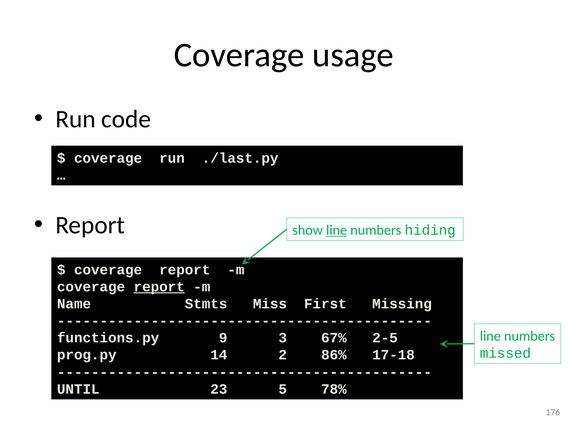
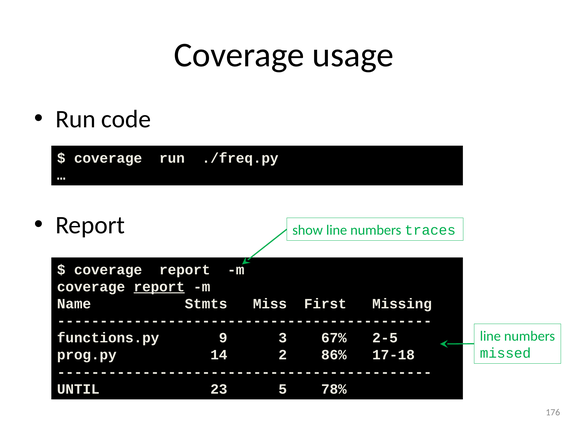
./last.py: ./last.py -> ./freq.py (240, 158)
line underline: present -> none (337, 230)
hiding: hiding -> traces (430, 230)
